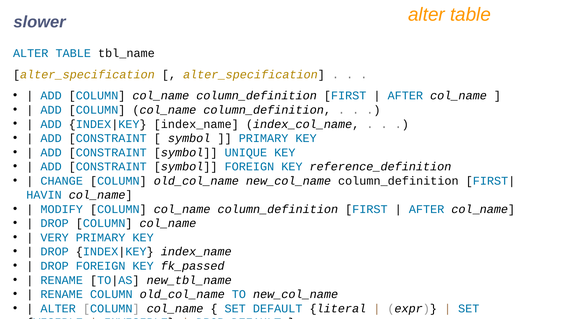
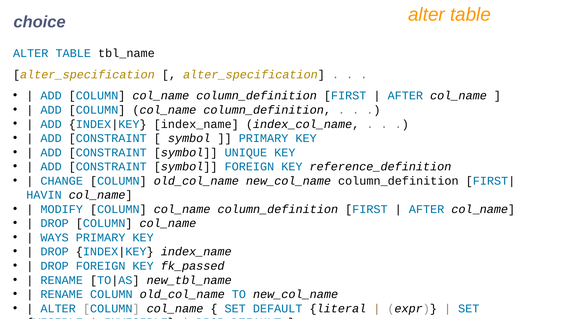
slower: slower -> choice (40, 22)
VERY: VERY -> WAYS (55, 237)
